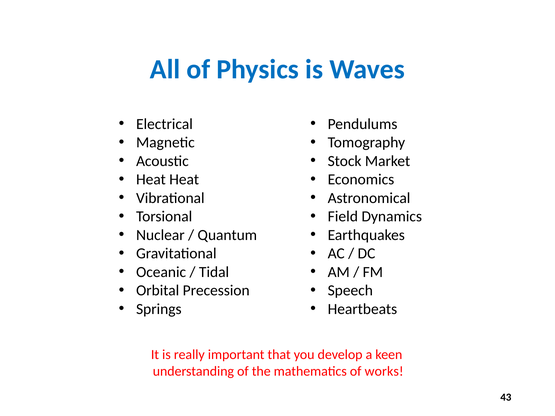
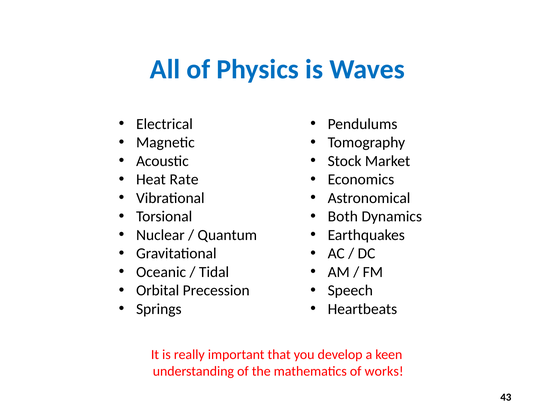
Heat Heat: Heat -> Rate (184, 180)
Field: Field -> Both (343, 217)
